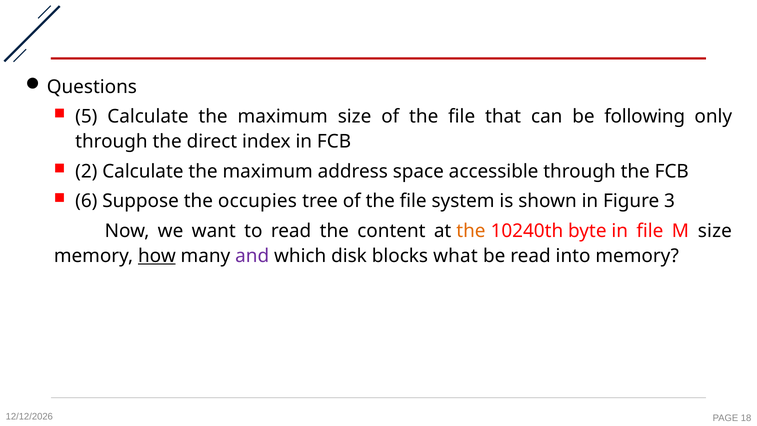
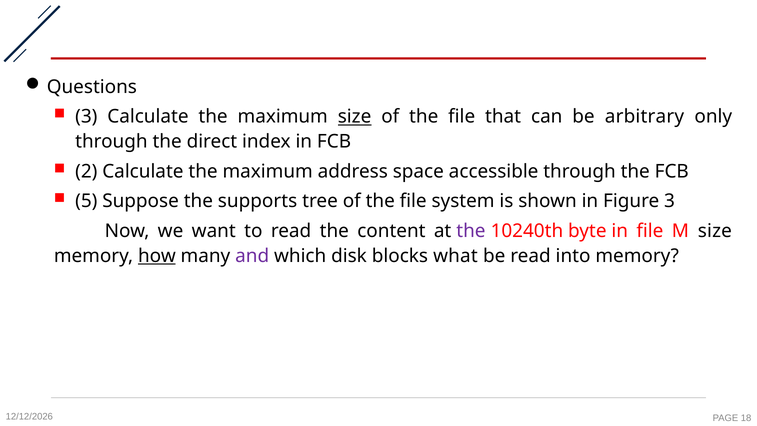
5: 5 -> 3 (86, 117)
size underline: none -> present (355, 117)
following: following -> arbitrary (644, 117)
6: 6 -> 5 (86, 201)
occupies: occupies -> supports (258, 201)
the colour: orange -> purple (471, 231)
